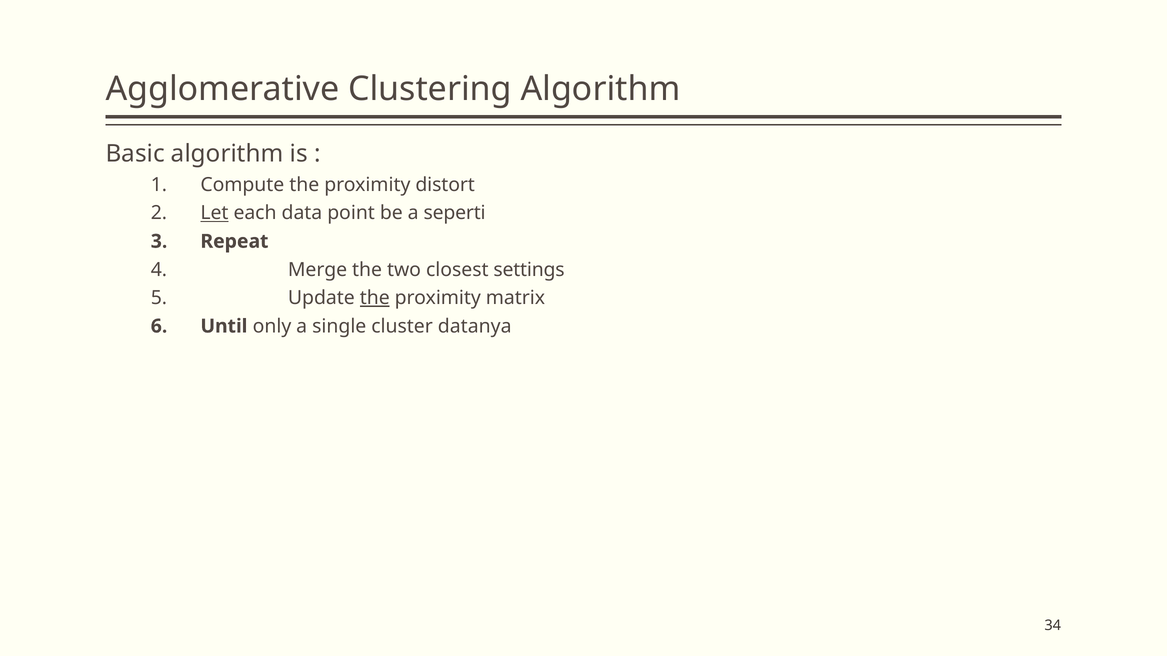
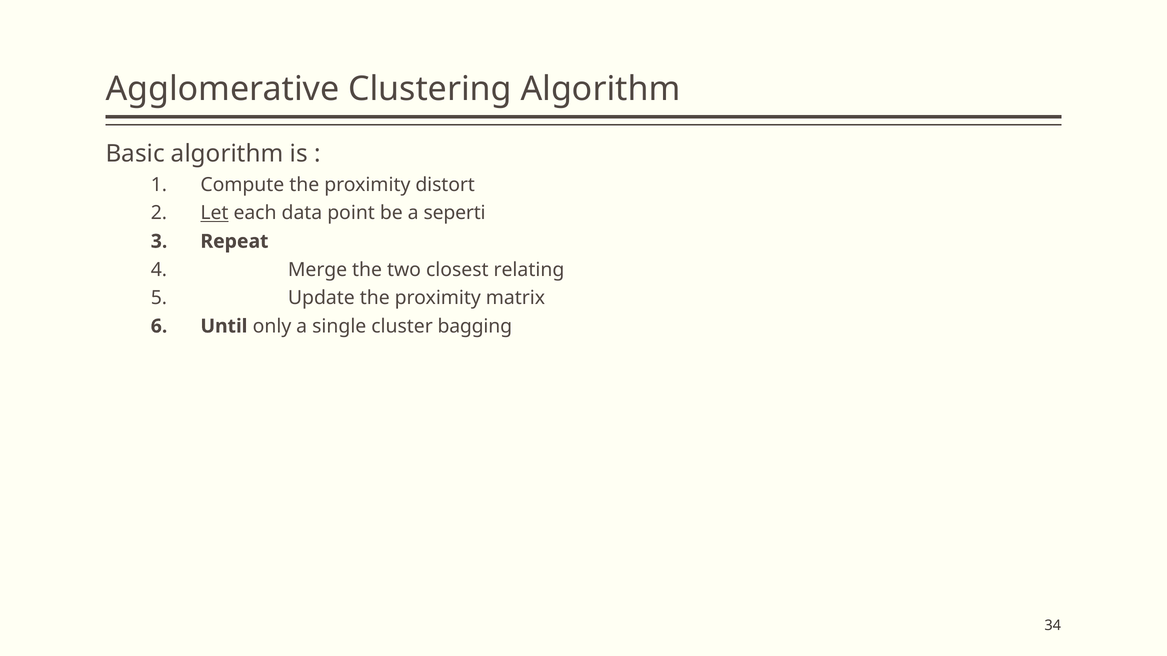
settings: settings -> relating (529, 270)
the underline: present -> none (375, 298)
datanya: datanya -> bagging (475, 326)
